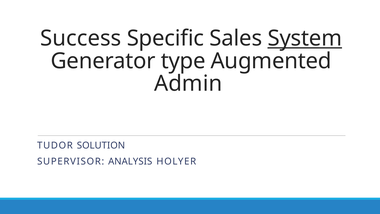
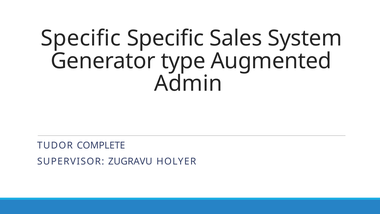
Success: Success -> Specific (81, 38)
System underline: present -> none (305, 38)
SOLUTION: SOLUTION -> COMPLETE (101, 145)
ANALYSIS: ANALYSIS -> ZUGRAVU (130, 161)
